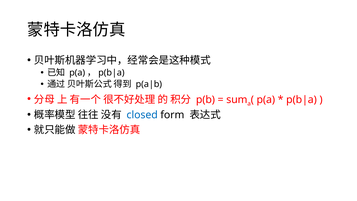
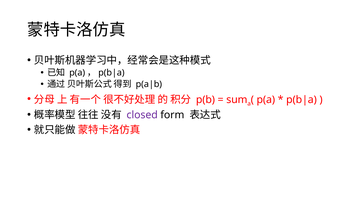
closed colour: blue -> purple (142, 115)
